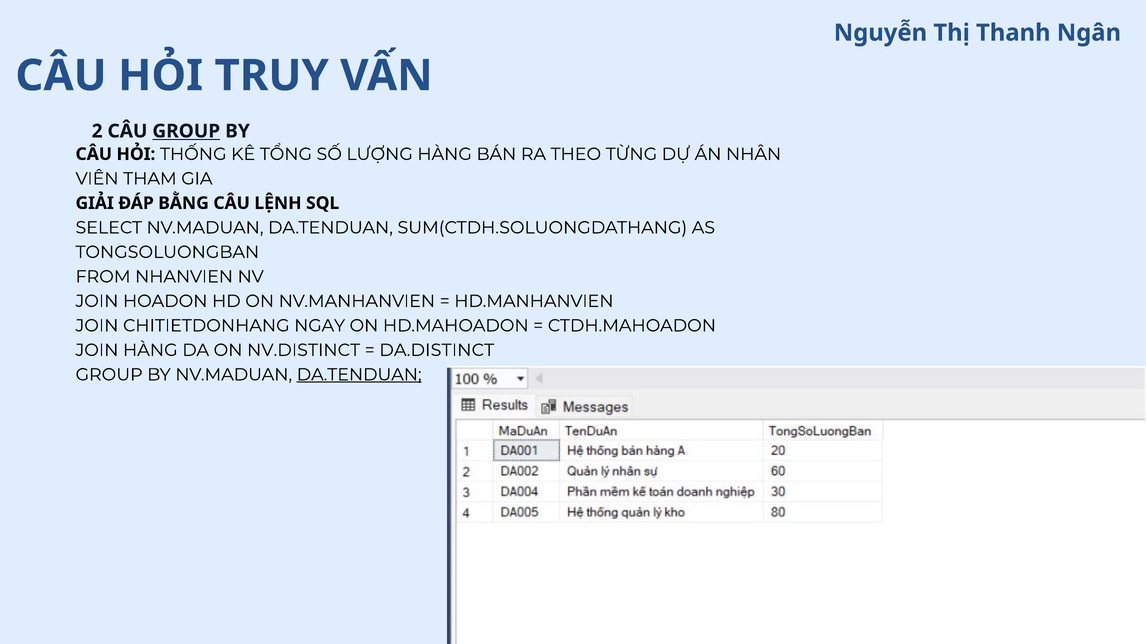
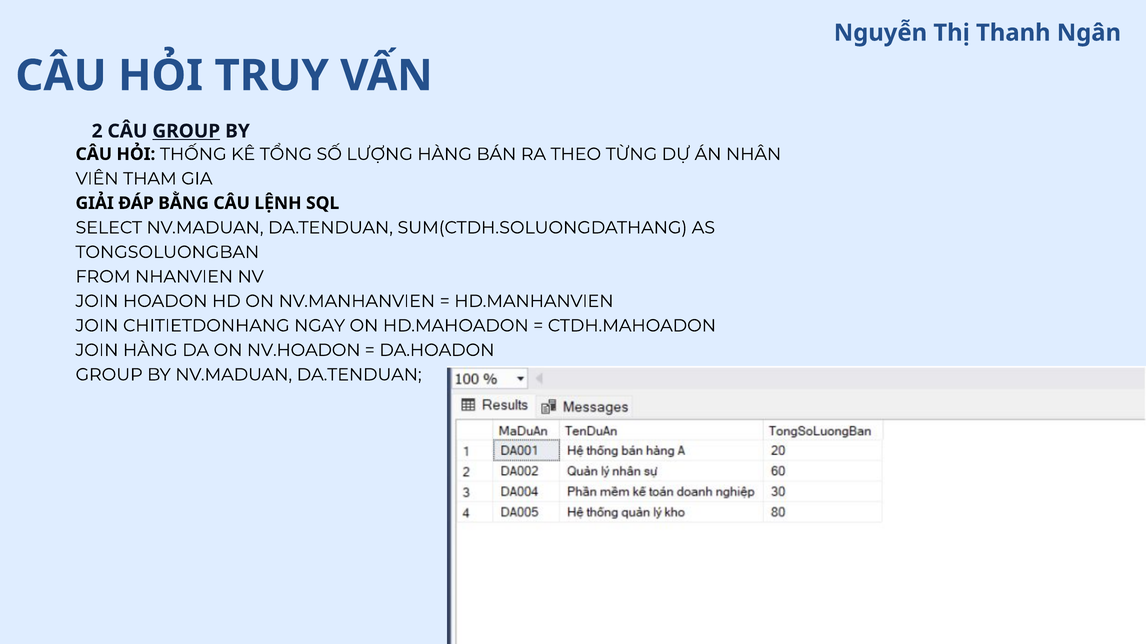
NV.DISTINCT: NV.DISTINCT -> NV.HOADON (304, 350)
DA.DISTINCT: DA.DISTINCT -> DA.HOADON (437, 350)
DA.TENDUAN underline: present -> none (359, 375)
